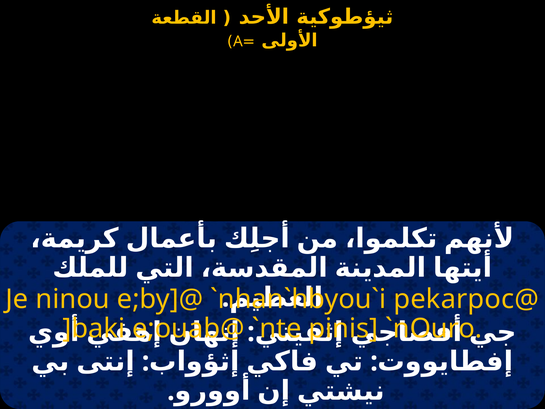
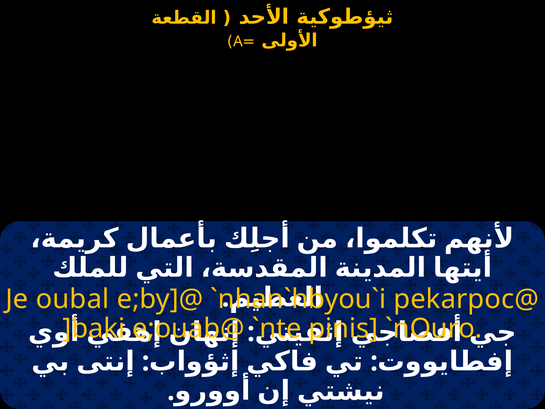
ninou: ninou -> oubal (73, 299)
